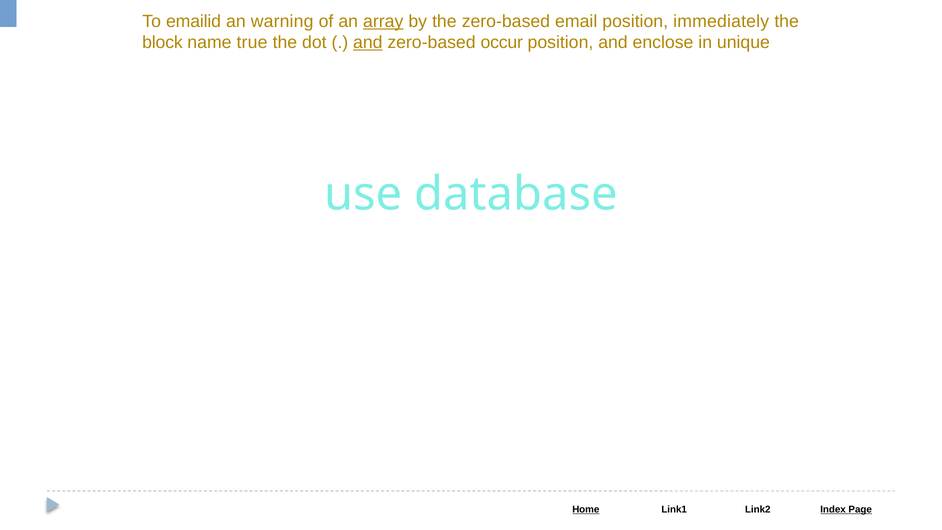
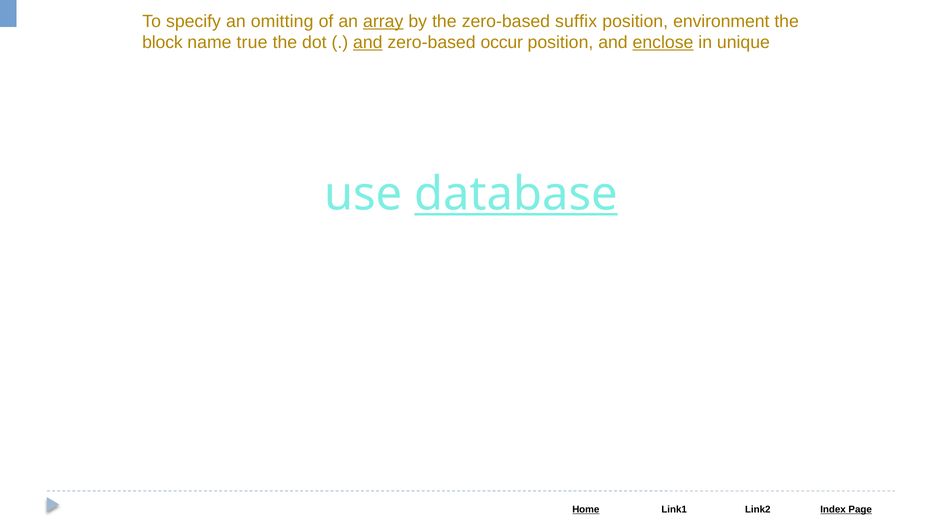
emailid: emailid -> specify (193, 21)
warning: warning -> omitting (282, 21)
email: email -> suffix (576, 21)
immediately: immediately -> environment (721, 21)
enclose underline: none -> present (663, 42)
database underline: none -> present (516, 194)
